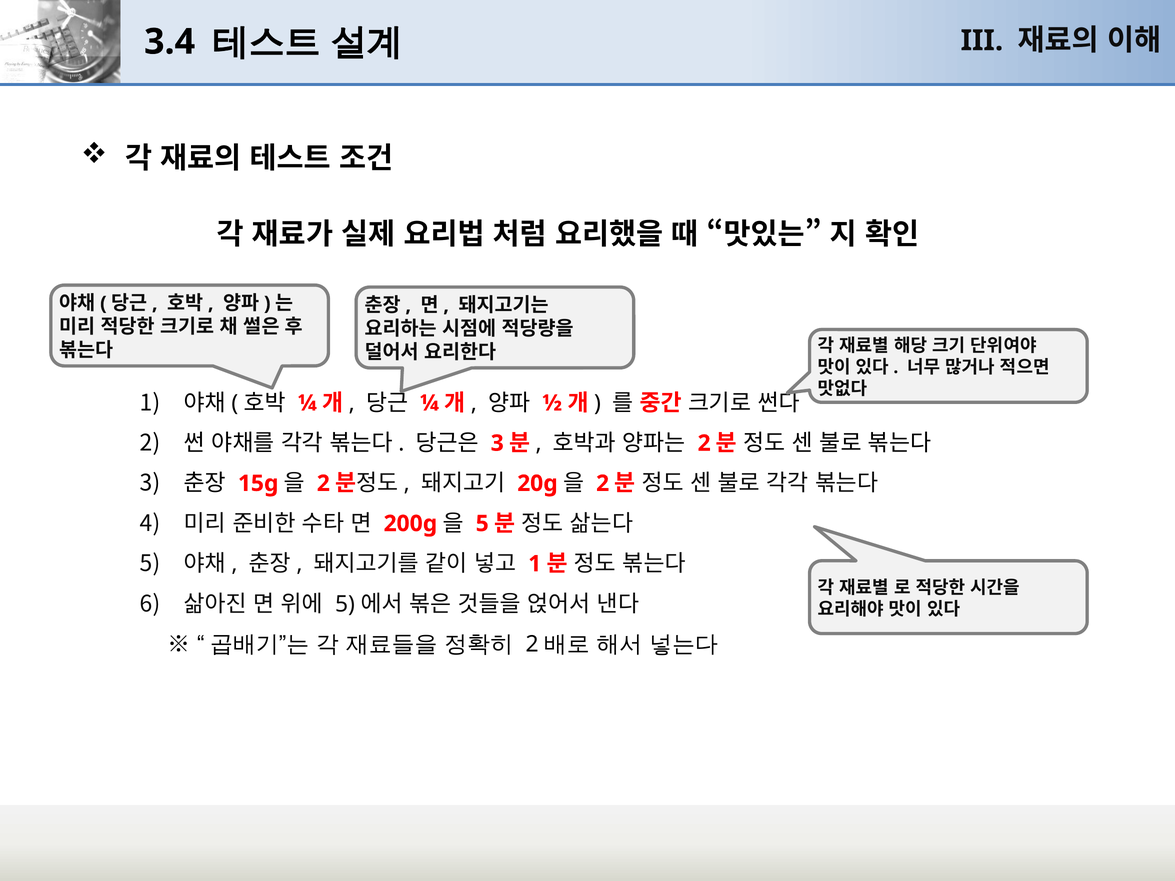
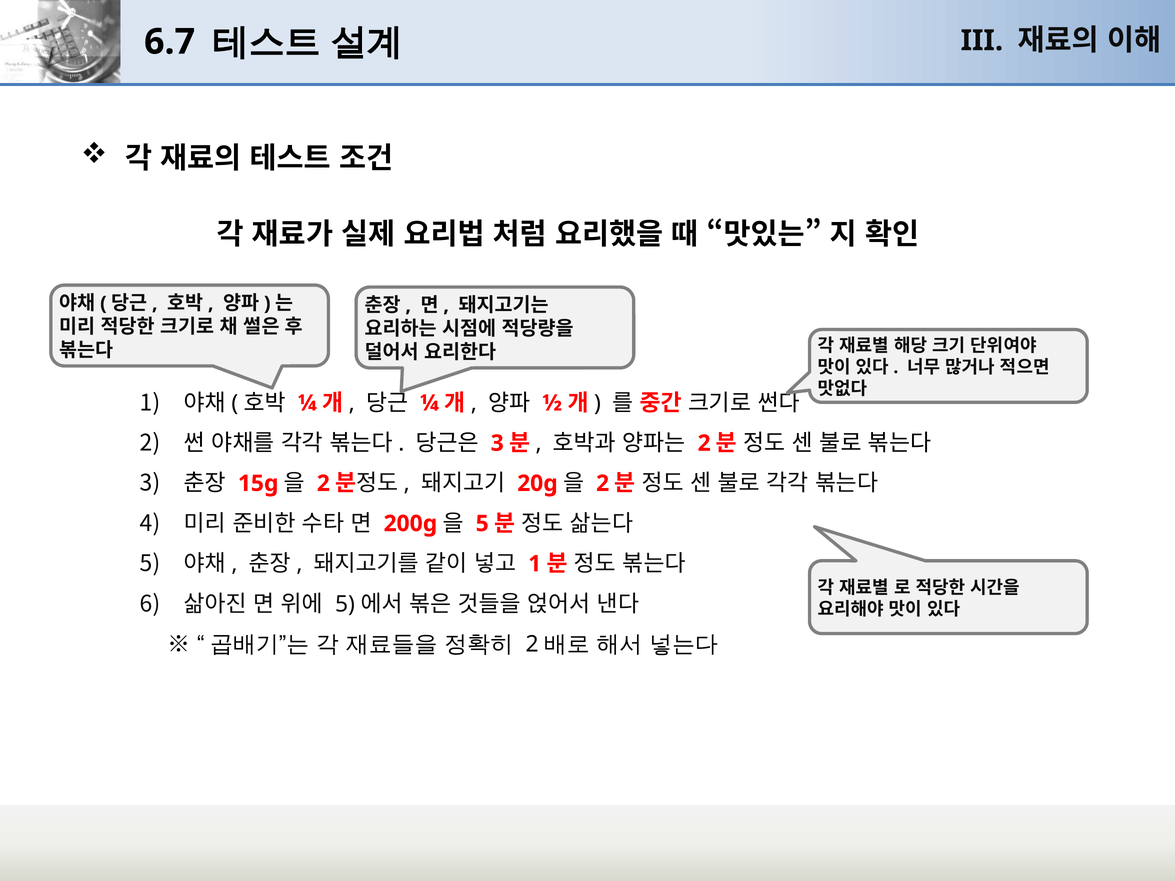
3.4: 3.4 -> 6.7 (170, 42)
